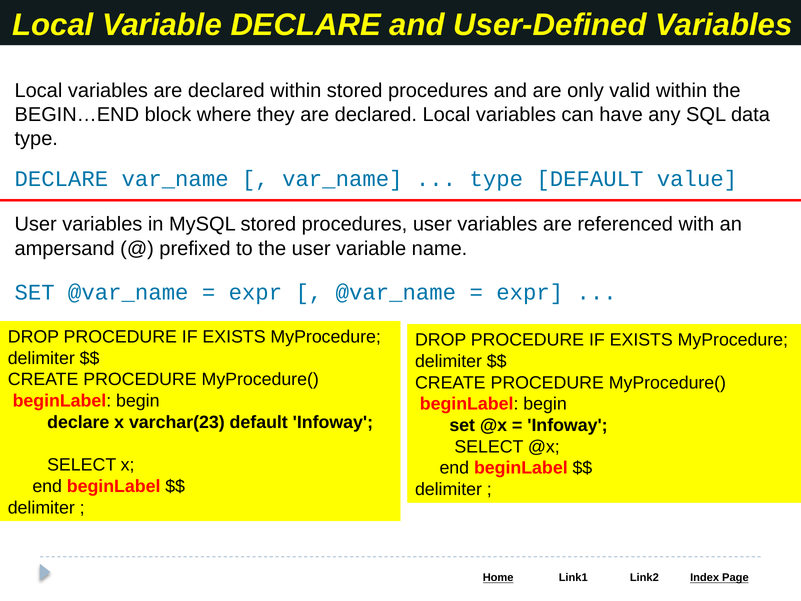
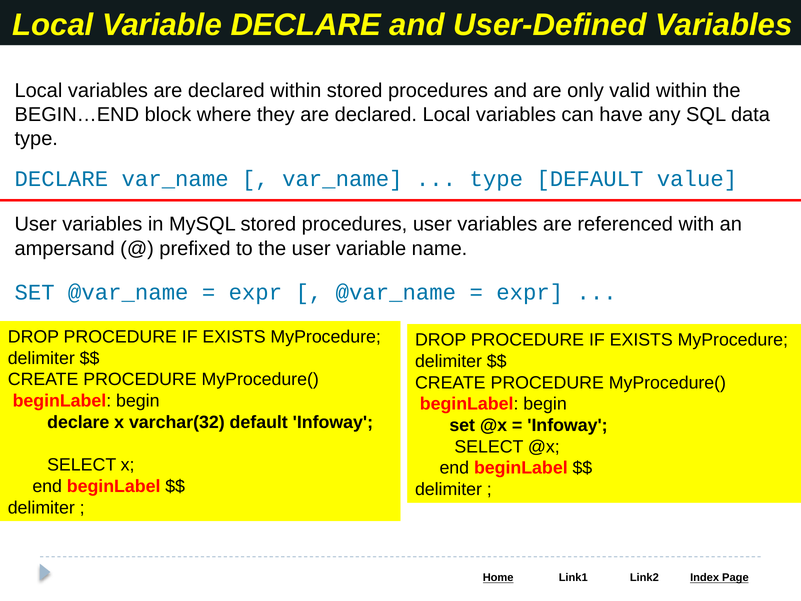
varchar(23: varchar(23 -> varchar(32 (177, 422)
